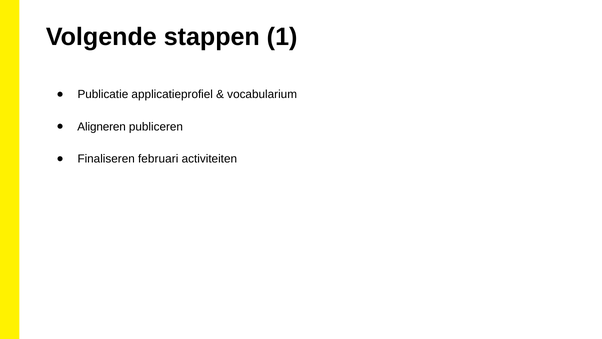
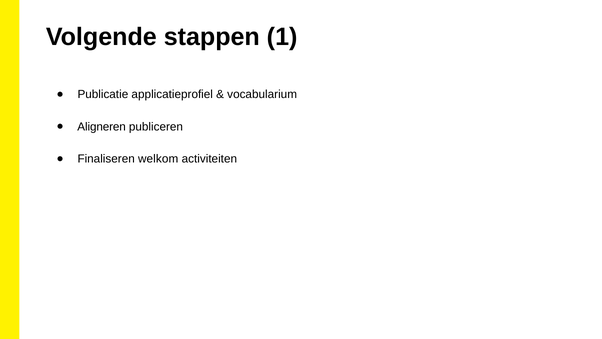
februari: februari -> welkom (158, 159)
